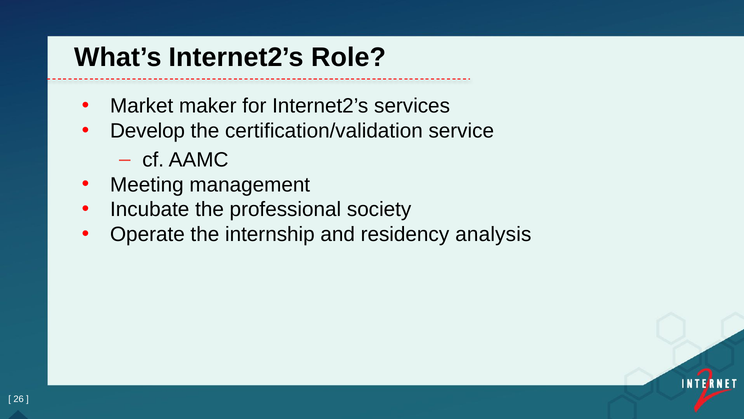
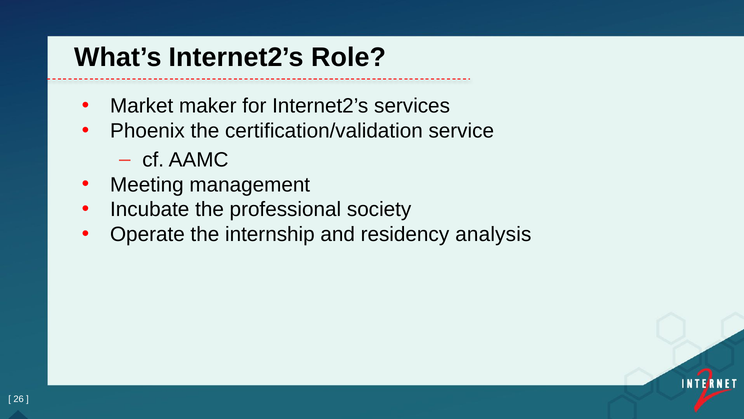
Develop: Develop -> Phoenix (147, 131)
